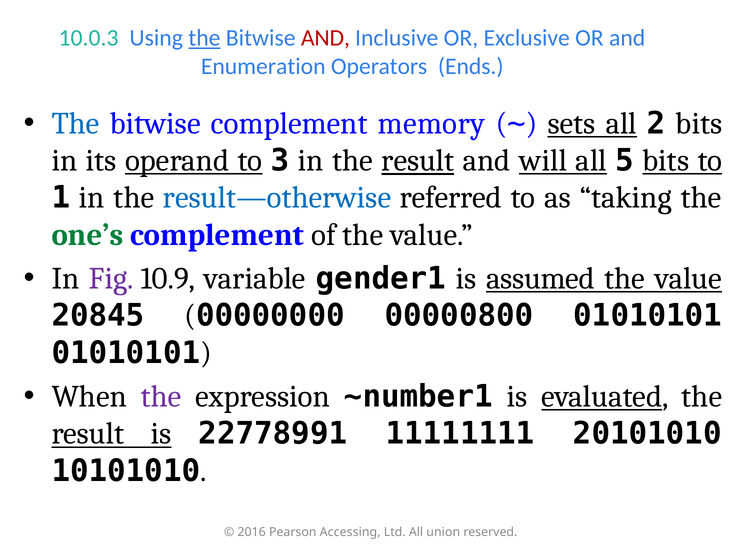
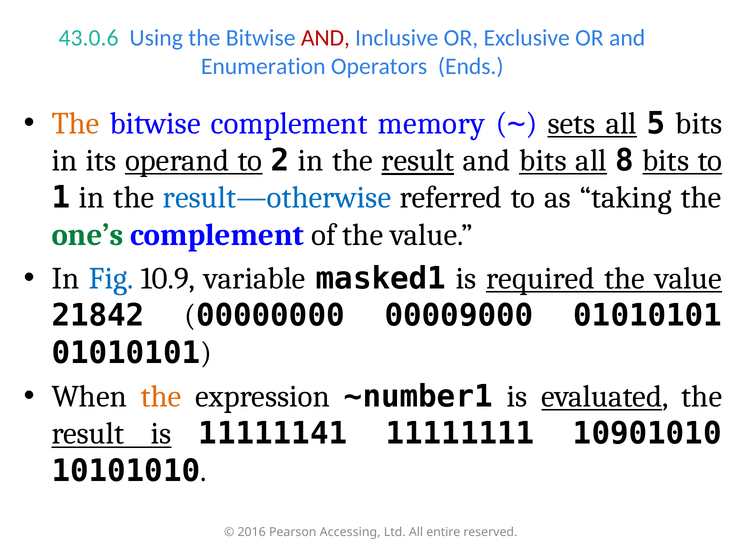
10.0.3: 10.0.3 -> 43.0.6 (89, 38)
the underline: present -> none (204, 38)
The colour: blue -> orange (75, 123)
2: 2 -> 5 (656, 123)
3: 3 -> 2 (280, 160)
and will: will -> bits (543, 160)
5: 5 -> 8 (625, 160)
Fig colour: purple -> blue (111, 278)
gender1: gender1 -> masked1 (381, 278)
assumed: assumed -> required (540, 278)
20845: 20845 -> 21842 (98, 315)
00000800: 00000800 -> 00009000 (459, 315)
the colour: purple -> orange (161, 396)
22778991: 22778991 -> 11111141 (273, 433)
20101010: 20101010 -> 10901010 (647, 433)
union: union -> entire (443, 531)
